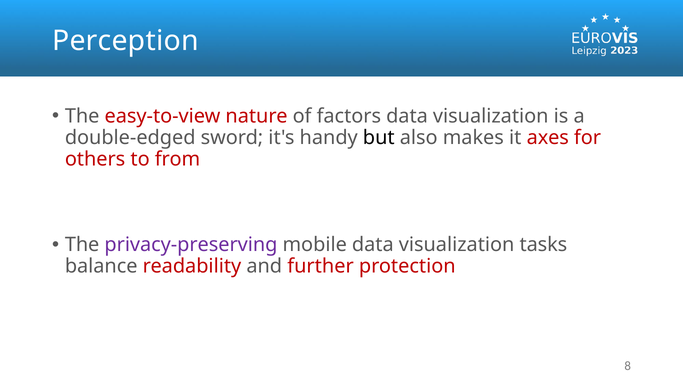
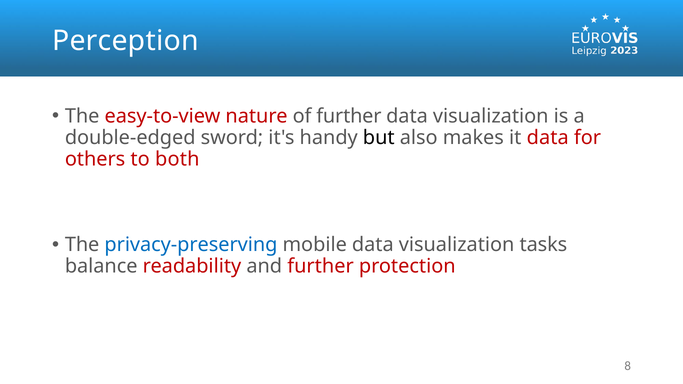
of factors: factors -> further (349, 116)
it axes: axes -> data (548, 138)
from: from -> both (177, 159)
privacy-preserving colour: purple -> blue (191, 245)
